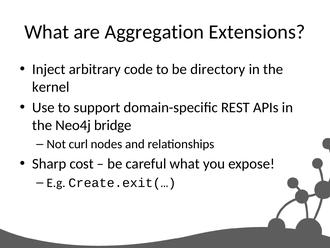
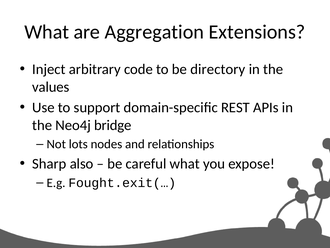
kernel: kernel -> values (51, 87)
curl: curl -> lots (78, 144)
cost: cost -> also (82, 164)
Create.exit(…: Create.exit(… -> Fought.exit(… (122, 182)
